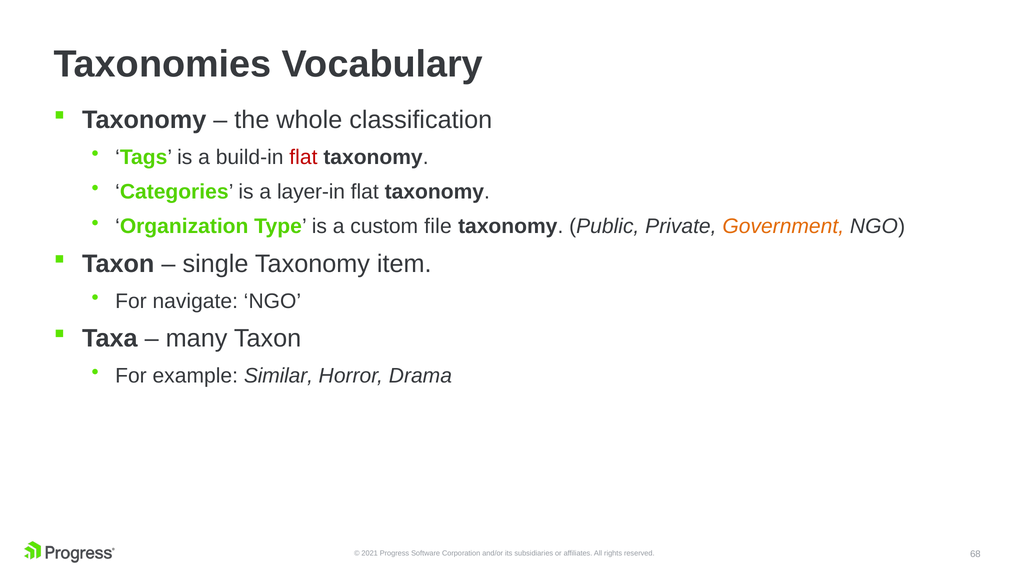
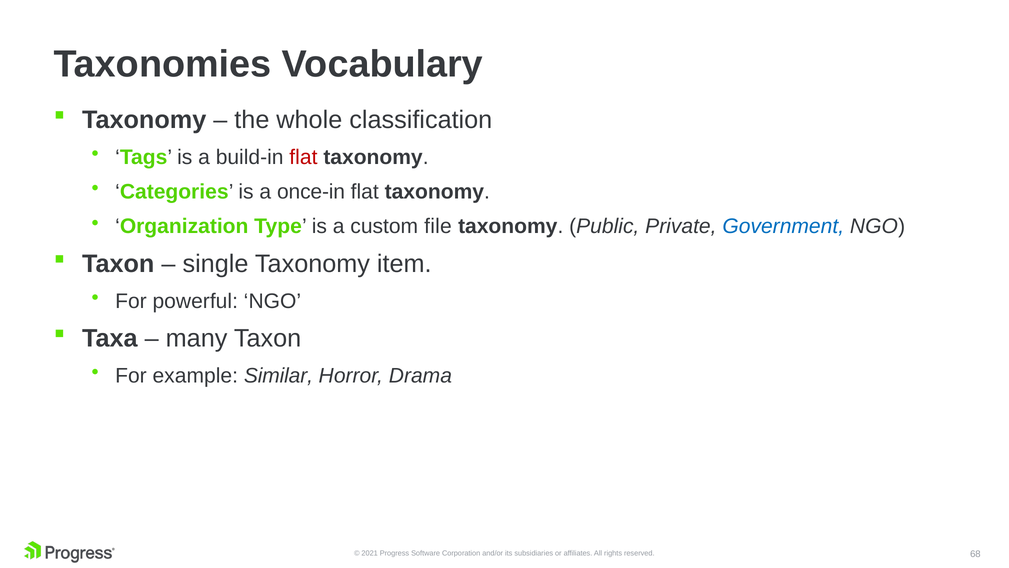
layer-in: layer-in -> once-in (311, 192)
Government colour: orange -> blue (783, 226)
navigate: navigate -> powerful (195, 301)
